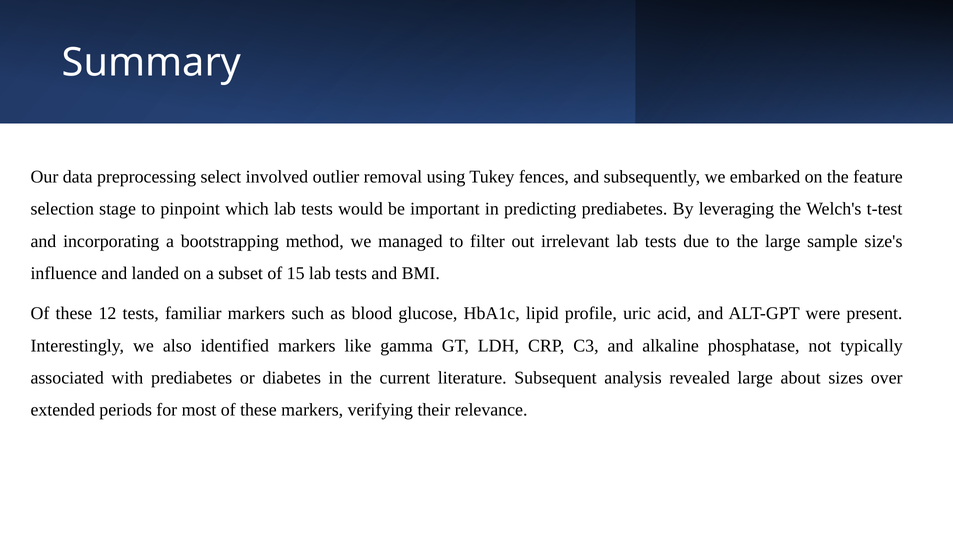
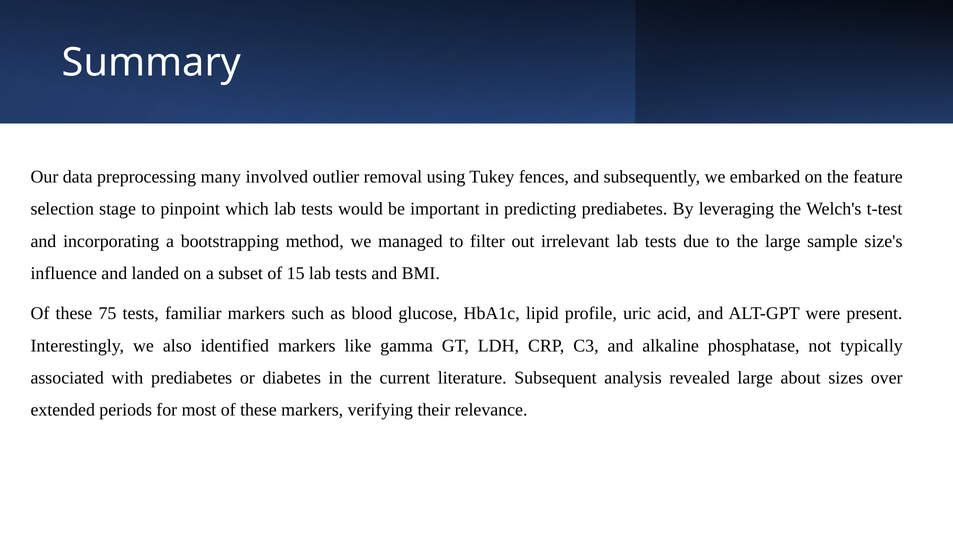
select: select -> many (221, 177)
12: 12 -> 75 (107, 314)
